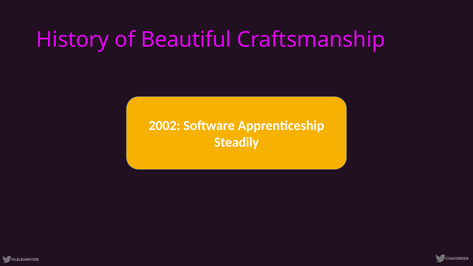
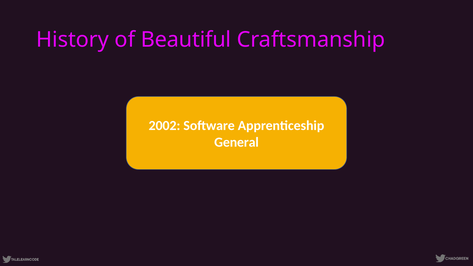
Steadily: Steadily -> General (237, 142)
